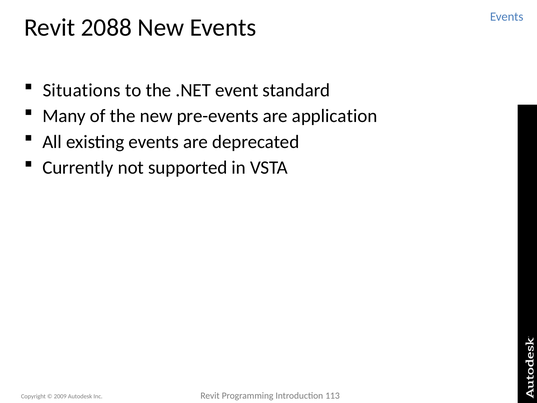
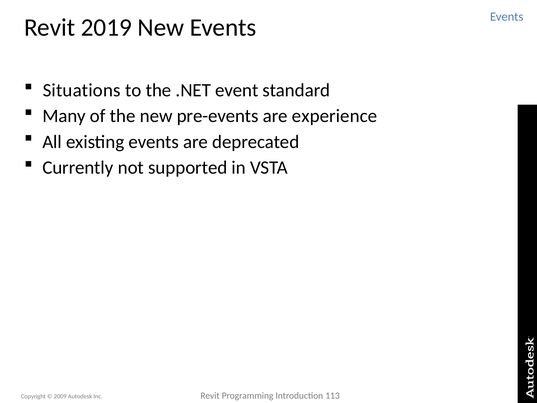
2088: 2088 -> 2019 (106, 28)
application: application -> experience (335, 116)
